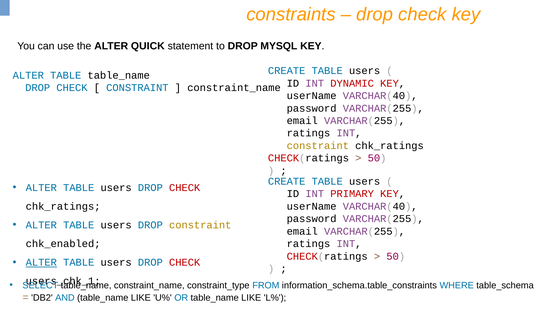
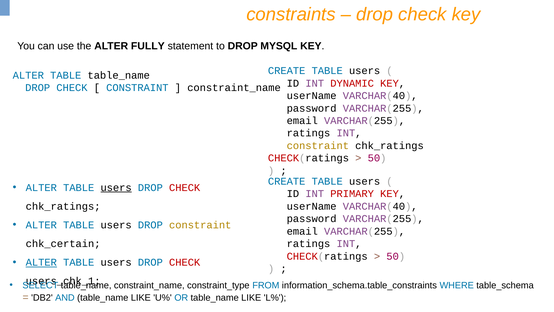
QUICK: QUICK -> FULLY (148, 46)
users underline: none -> present (116, 187)
chk_enabled: chk_enabled -> chk_certain (63, 243)
